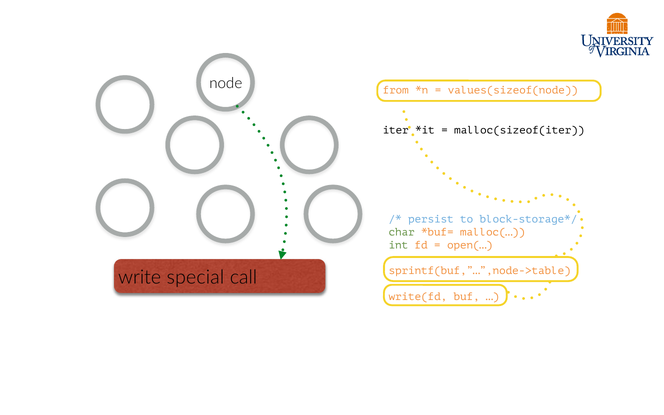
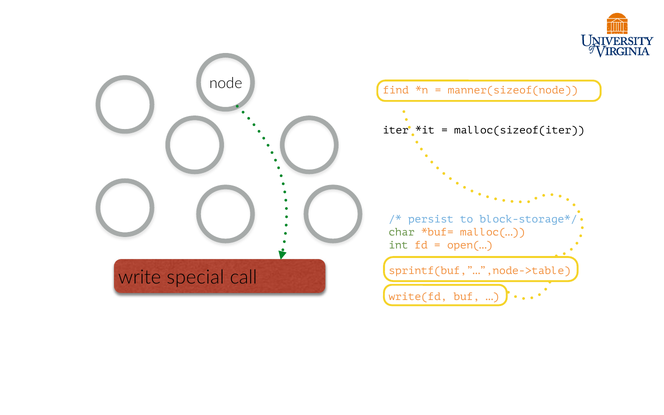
from: from -> find (396, 90)
values(sizeof(node: values(sizeof(node -> manner(sizeof(node (513, 90)
